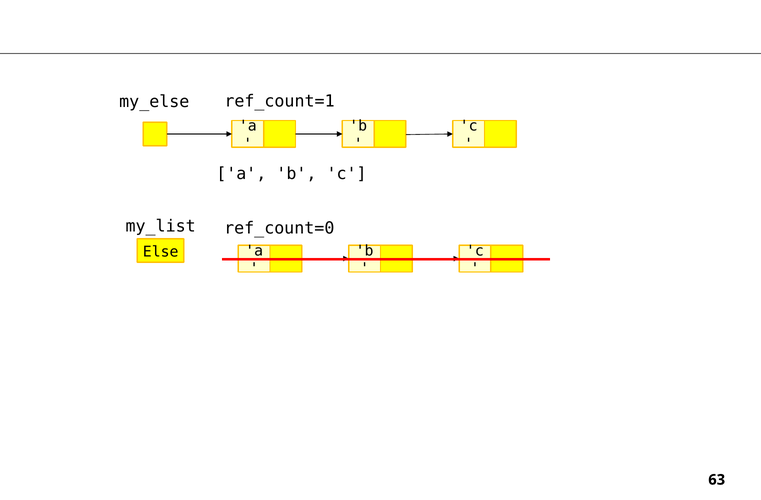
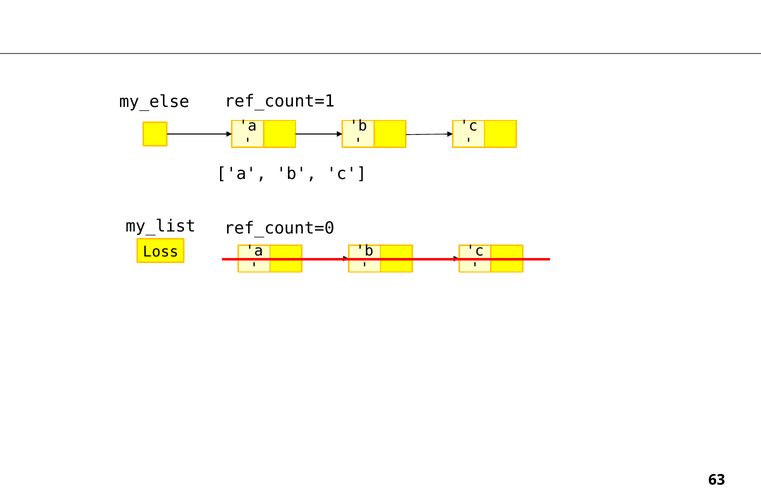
Else: Else -> Loss (161, 252)
